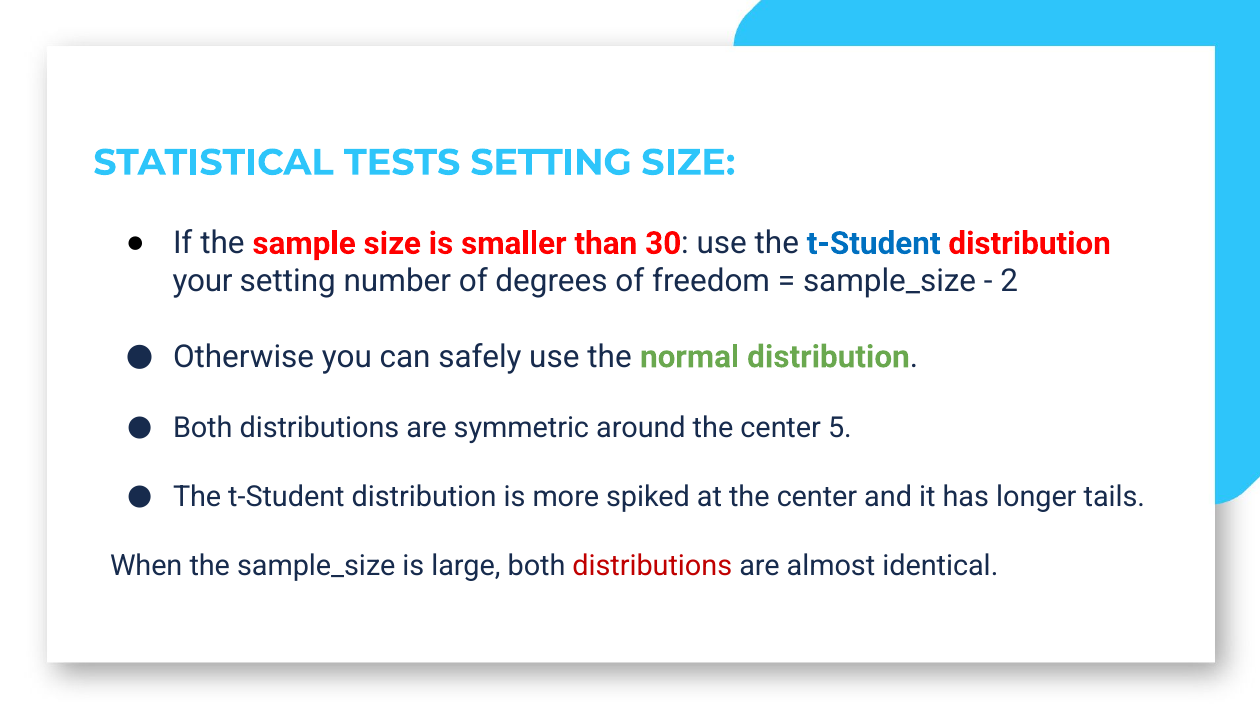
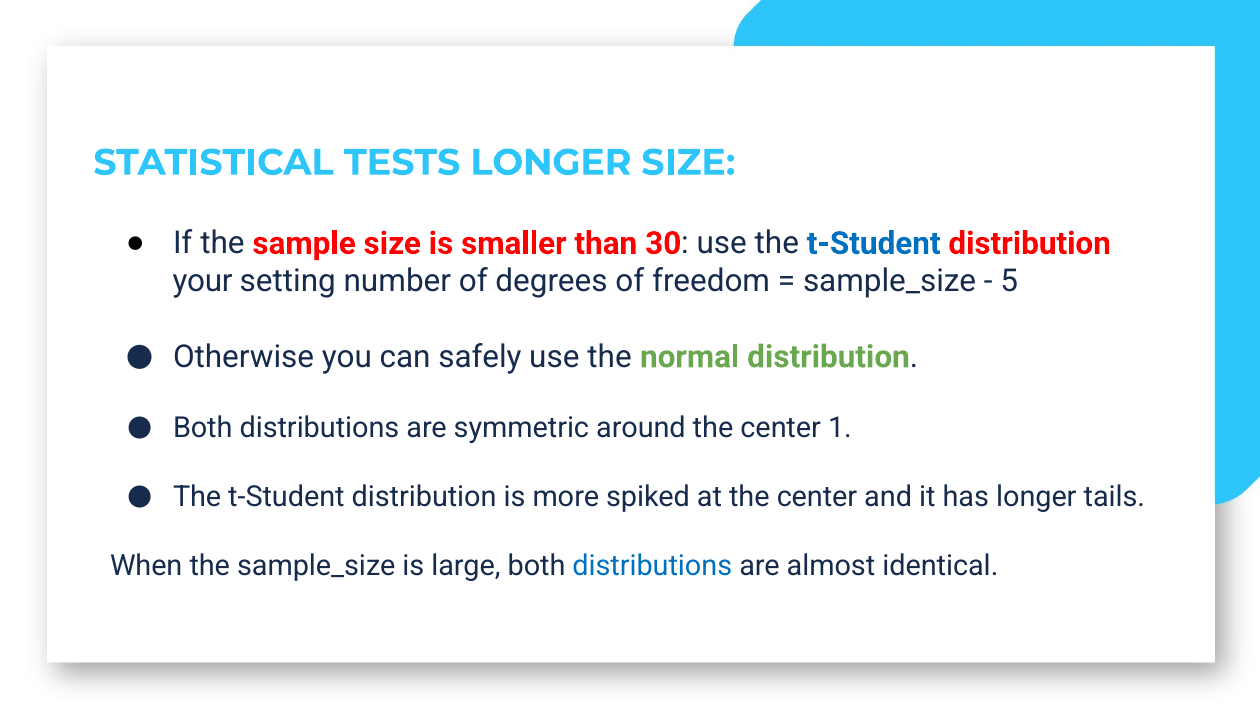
TESTS SETTING: SETTING -> LONGER (551, 162)
2: 2 -> 5 (1009, 281)
5: 5 -> 1 (840, 427)
distributions colour: red -> blue (652, 566)
